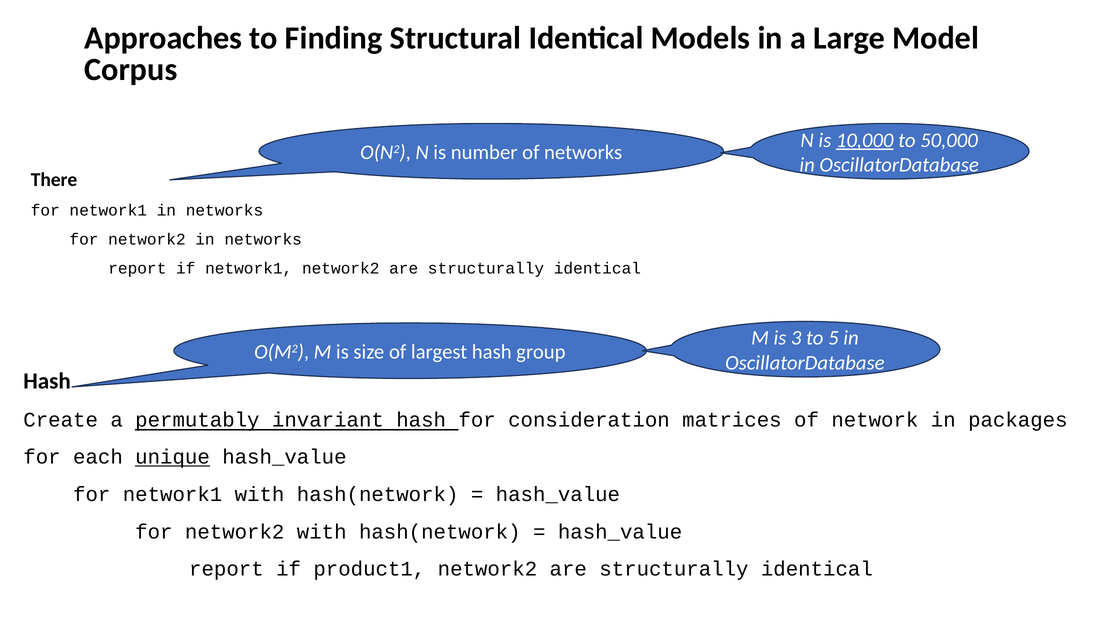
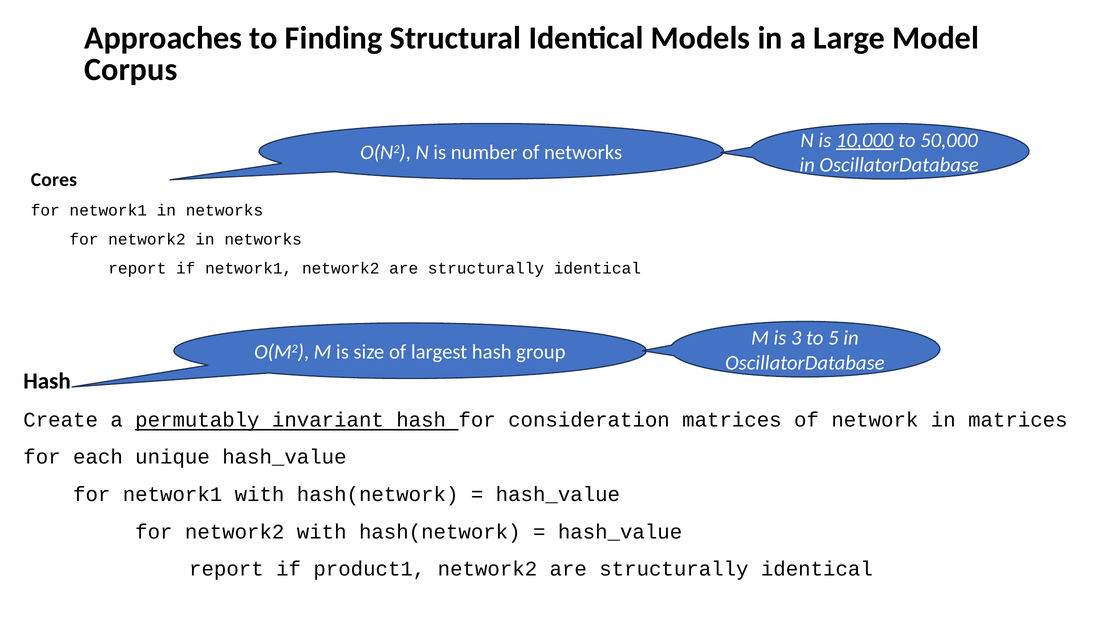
There: There -> Cores (54, 180)
in packages: packages -> matrices (1018, 419)
unique underline: present -> none (173, 457)
